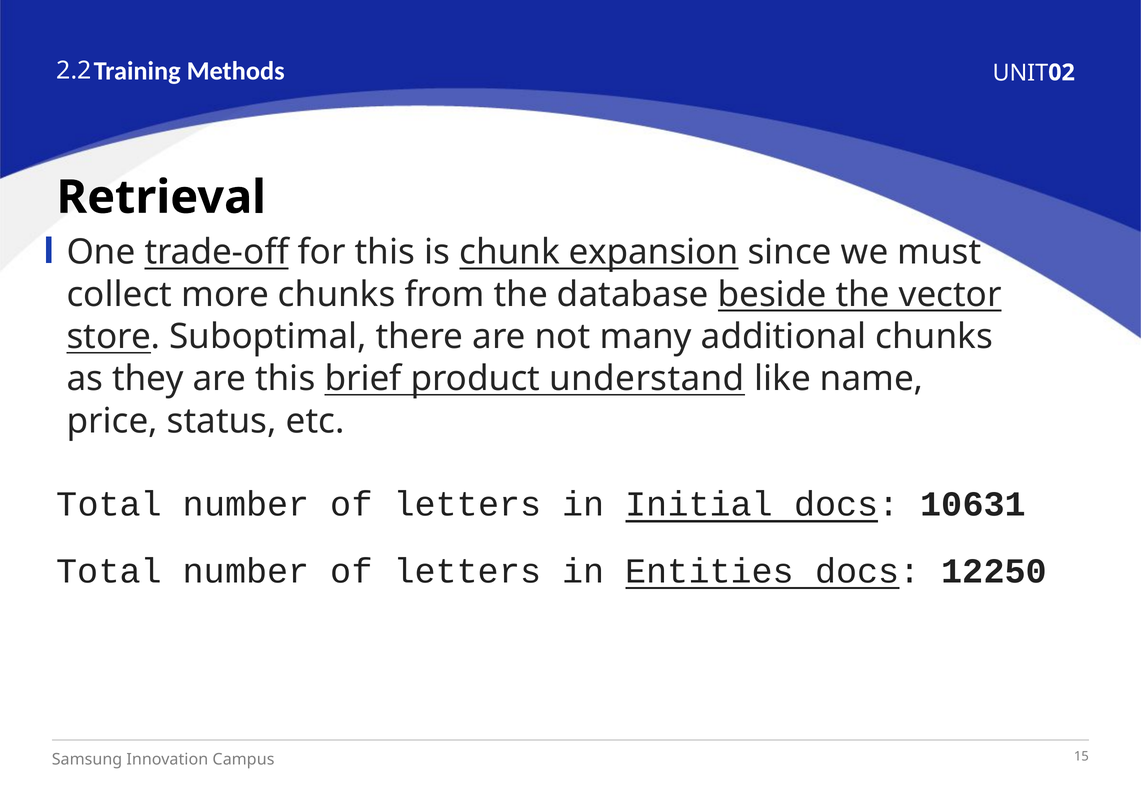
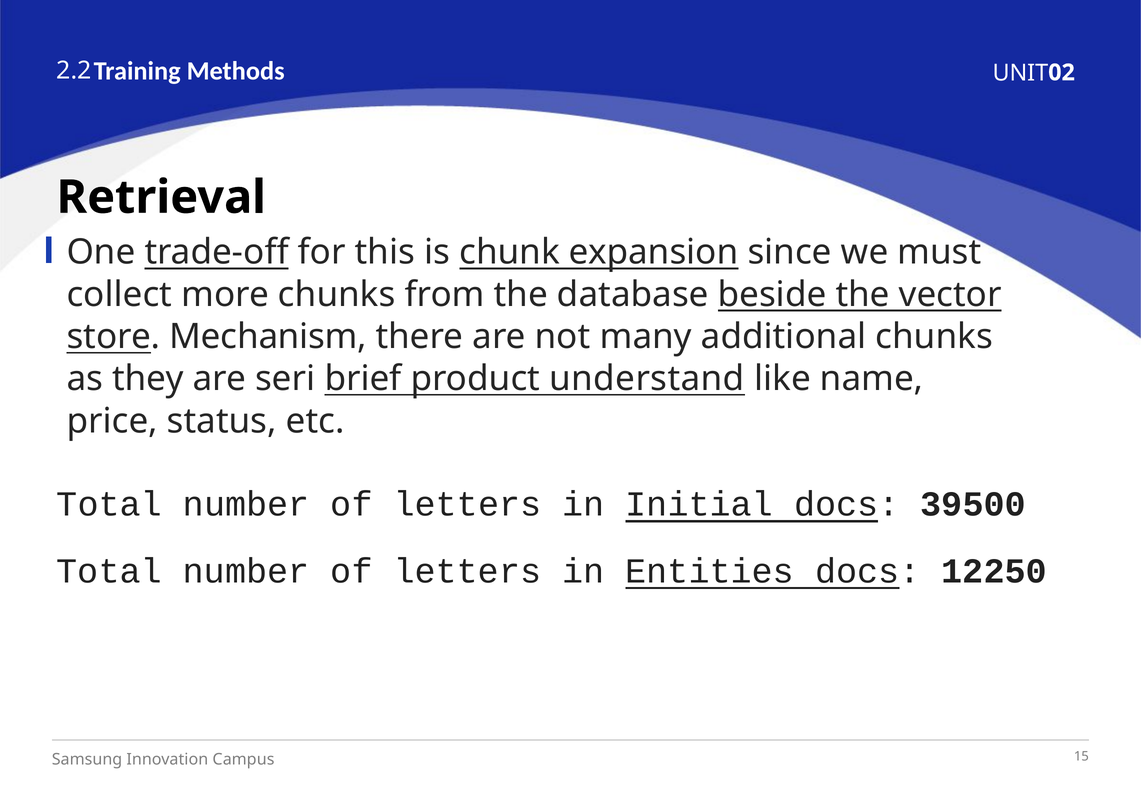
Suboptimal: Suboptimal -> Mechanism (268, 337)
are this: this -> seri (285, 379)
10631: 10631 -> 39500 (973, 504)
